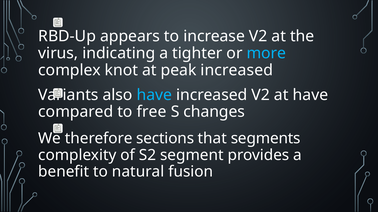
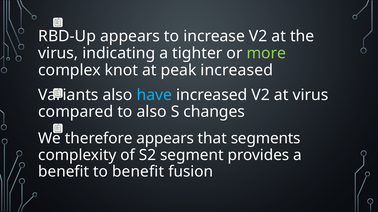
more colour: light blue -> light green (266, 53)
at have: have -> virus (310, 95)
to free: free -> also (152, 112)
therefore sections: sections -> appears (165, 139)
to natural: natural -> benefit (138, 172)
